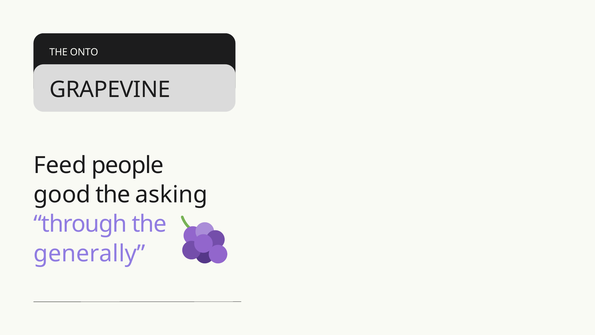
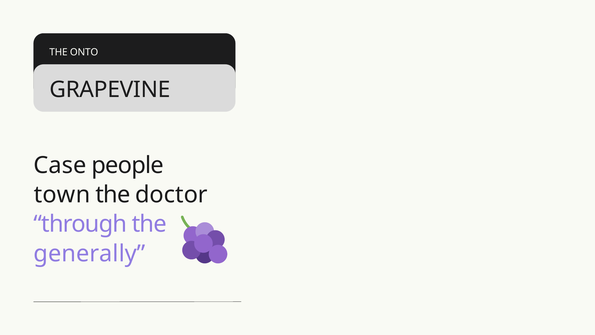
Feed: Feed -> Case (60, 165)
good: good -> town (62, 195)
asking: asking -> doctor (171, 195)
